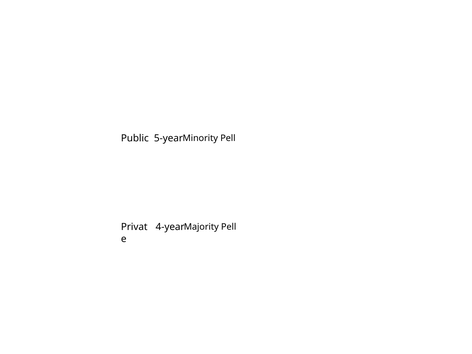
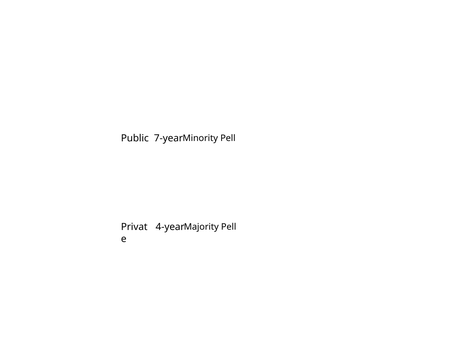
5-year: 5-year -> 7-year (168, 138)
